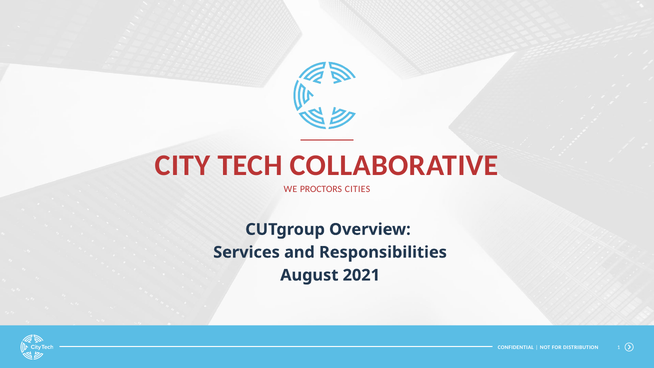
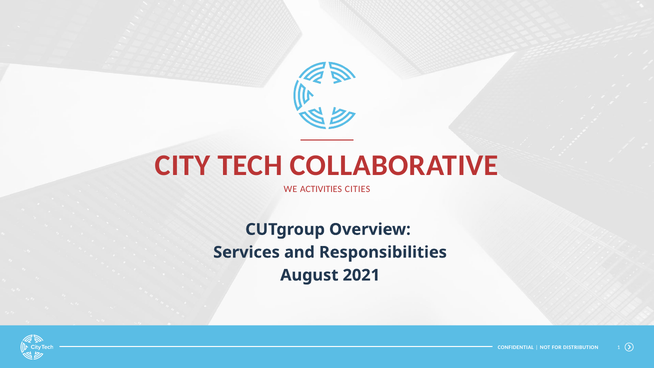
PROCTORS: PROCTORS -> ACTIVITIES (321, 189)
